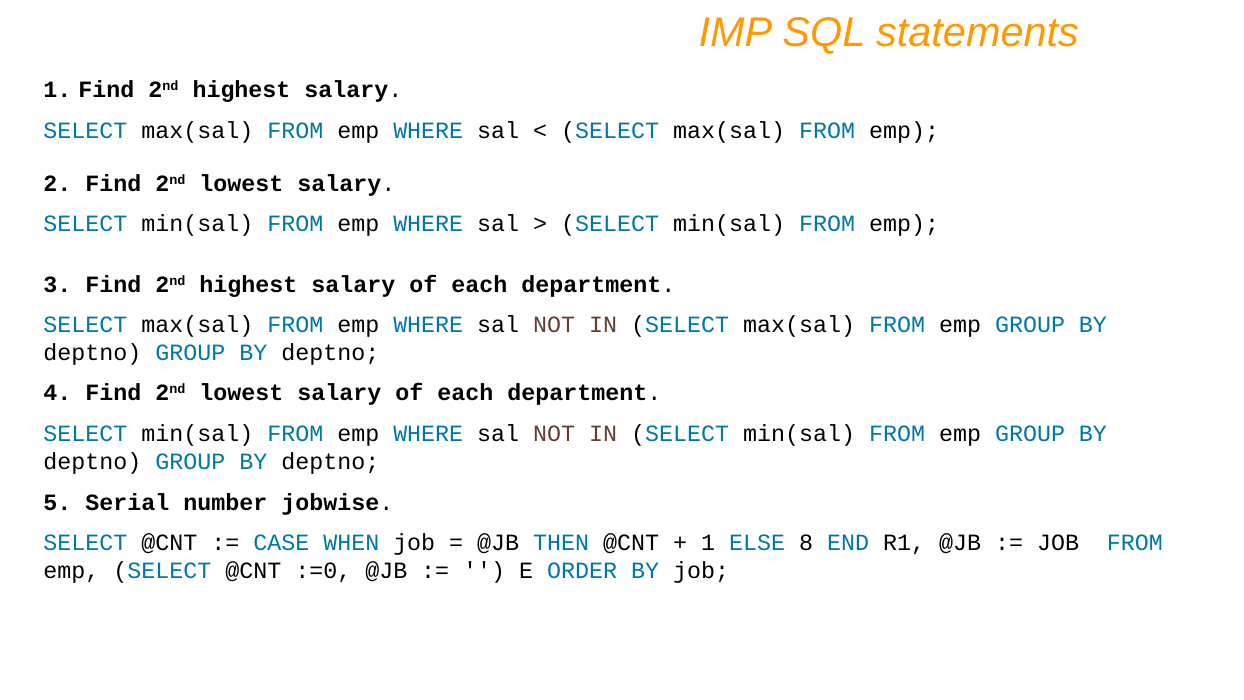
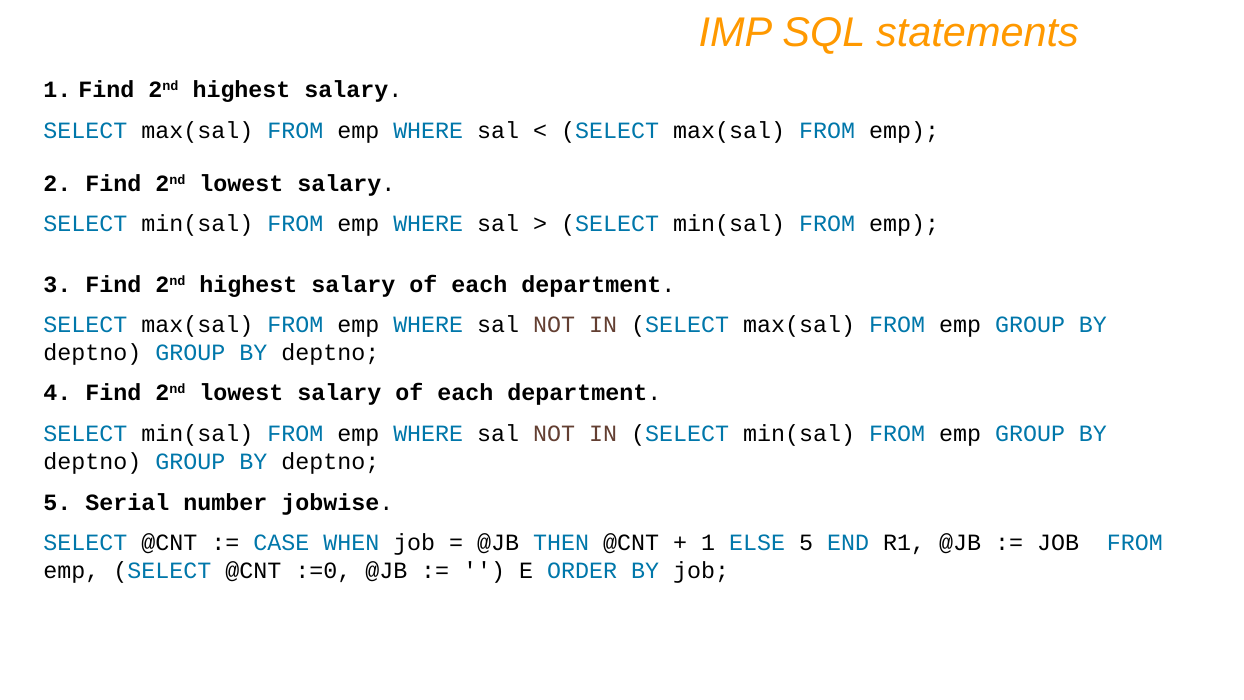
ELSE 8: 8 -> 5 (806, 543)
